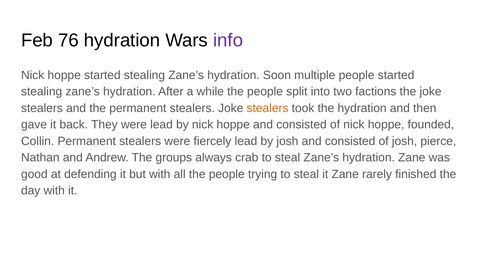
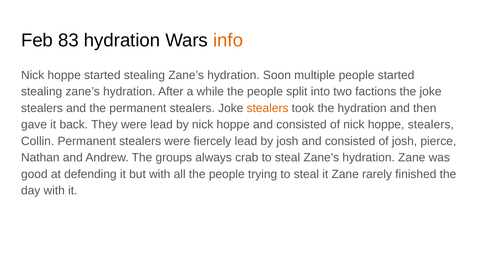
76: 76 -> 83 (68, 40)
info colour: purple -> orange (228, 40)
hoppe founded: founded -> stealers (431, 125)
